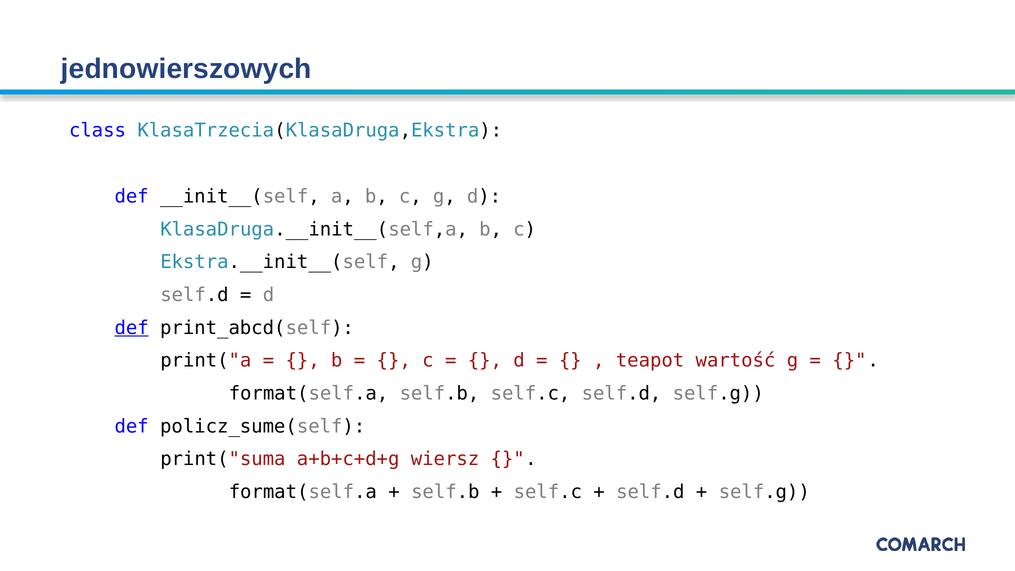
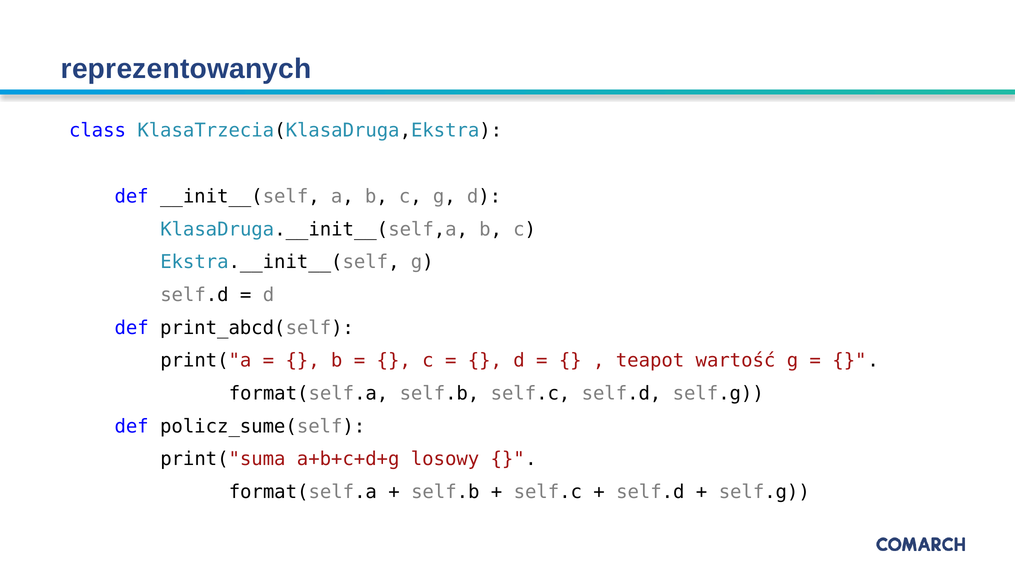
jednowierszowych: jednowierszowych -> reprezentowanych (186, 69)
def underline: present -> none (132, 328)
wiersz: wiersz -> losowy (445, 459)
